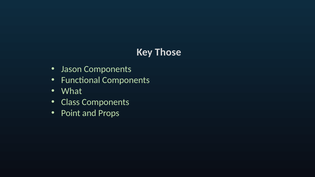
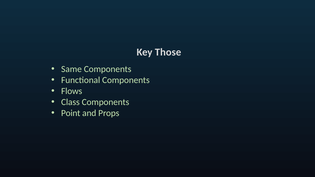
Jason: Jason -> Same (71, 69)
What: What -> Flows (72, 91)
